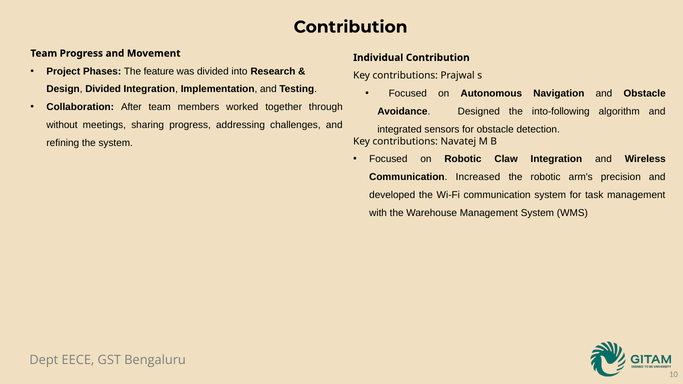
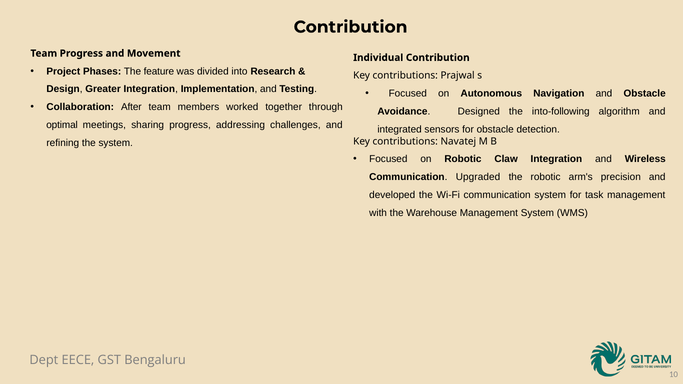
Design Divided: Divided -> Greater (103, 89)
without: without -> optimal (62, 125)
Increased: Increased -> Upgraded (478, 177)
